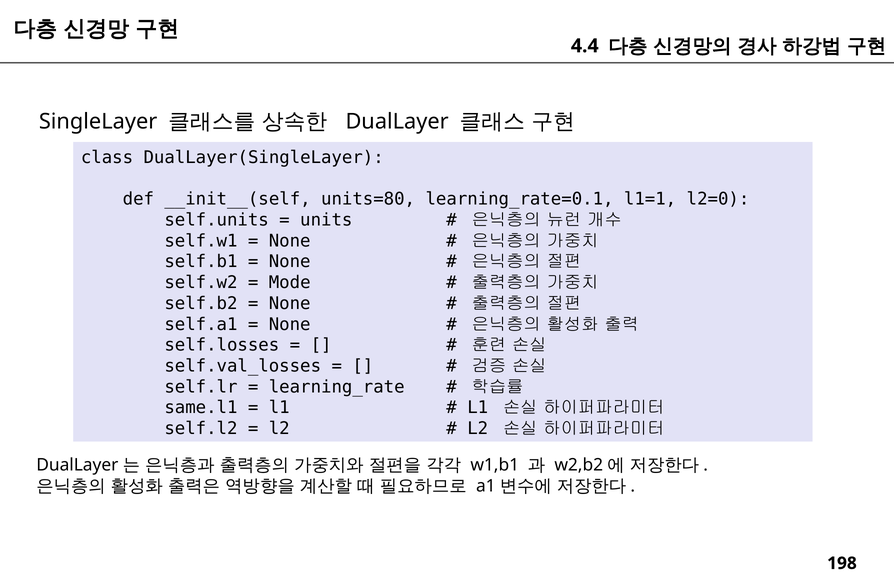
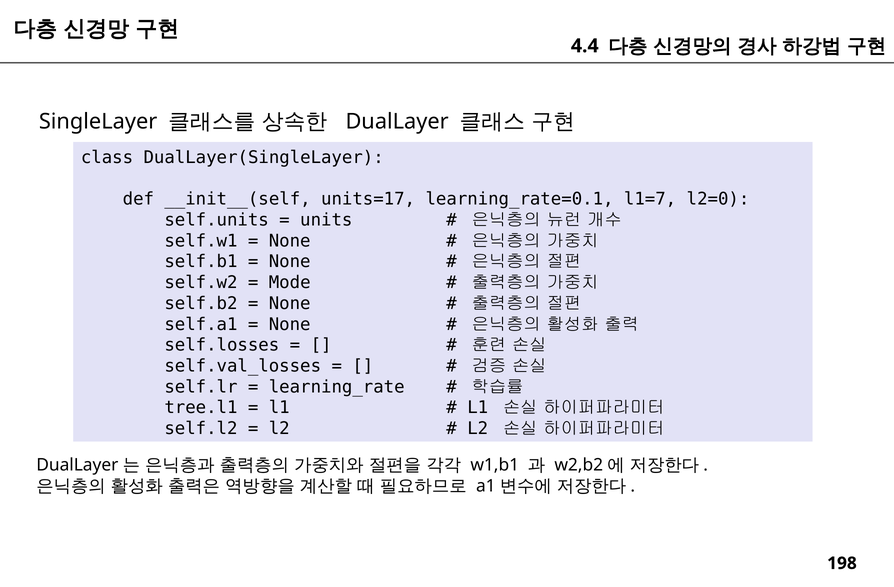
units=80: units=80 -> units=17 (368, 199)
l1=1: l1=1 -> l1=7 (650, 199)
same.l1: same.l1 -> tree.l1 (201, 408)
